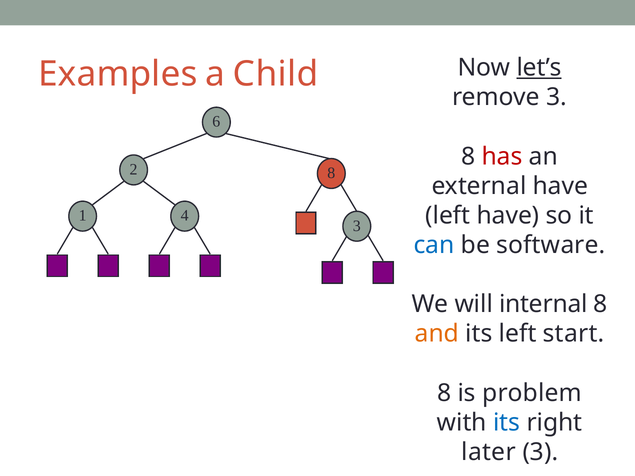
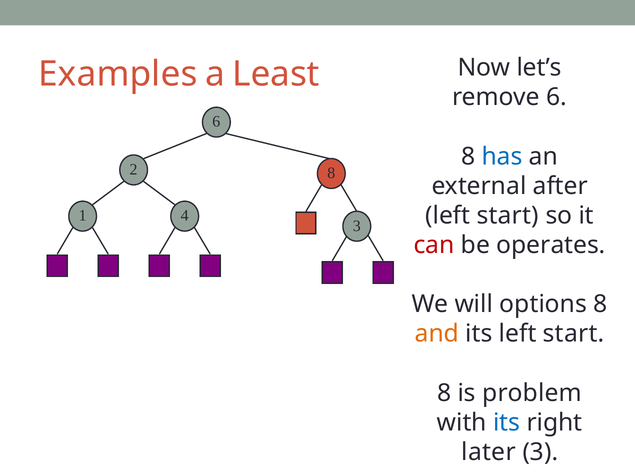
Child: Child -> Least (276, 74)
let’s underline: present -> none (539, 68)
remove 3: 3 -> 6 (557, 97)
has colour: red -> blue (502, 156)
external have: have -> after (560, 186)
have: have -> start (508, 216)
can colour: blue -> red (434, 245)
software: software -> operates (551, 245)
internal: internal -> options (543, 304)
